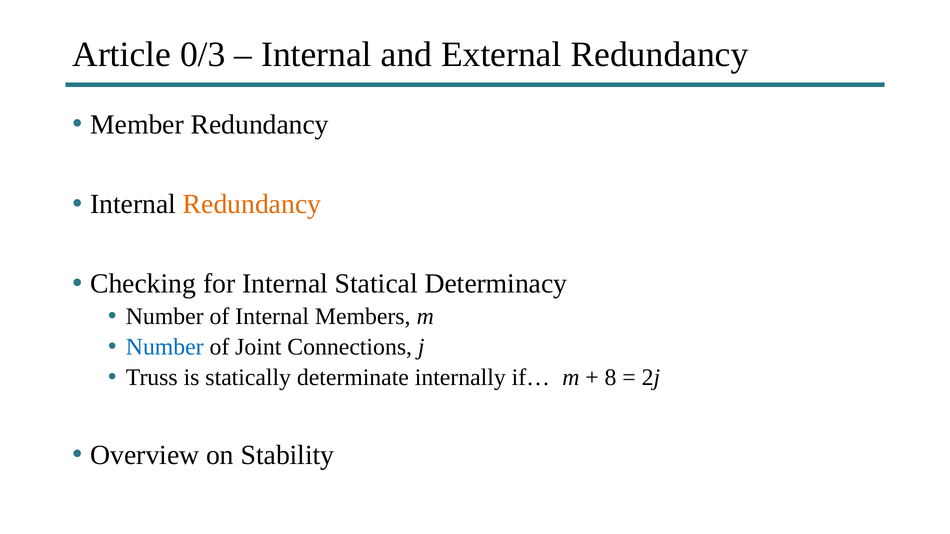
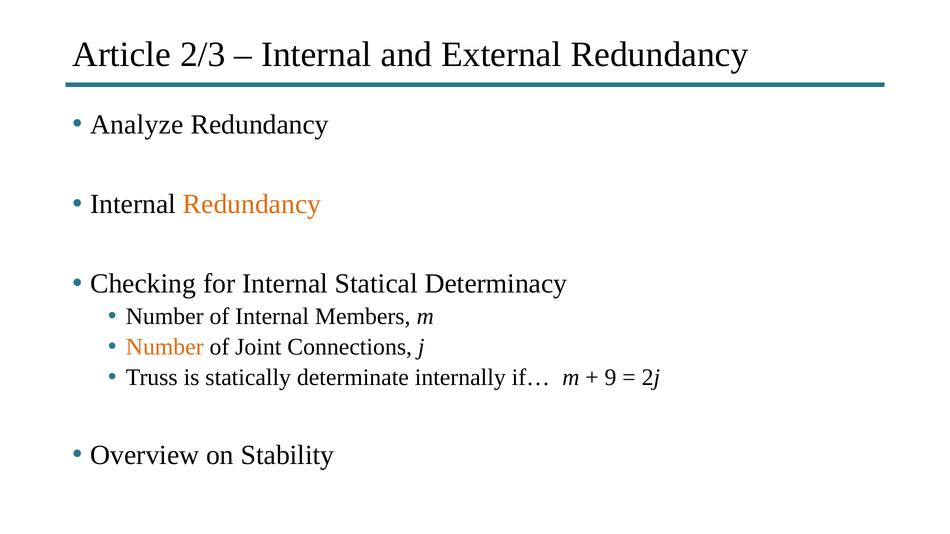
0/3: 0/3 -> 2/3 (203, 54)
Member: Member -> Analyze (137, 124)
Number colour: blue -> orange (165, 347)
8: 8 -> 9 (610, 378)
